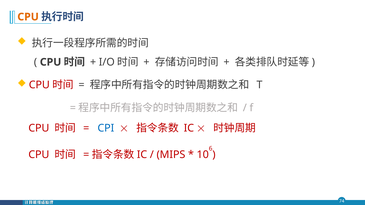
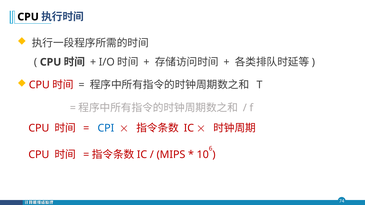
CPU colour: orange -> black (28, 17)
